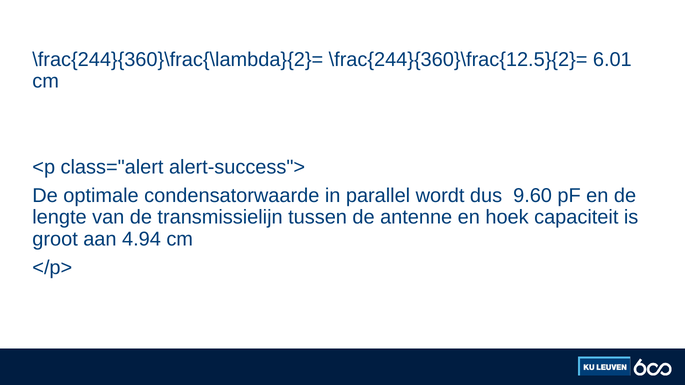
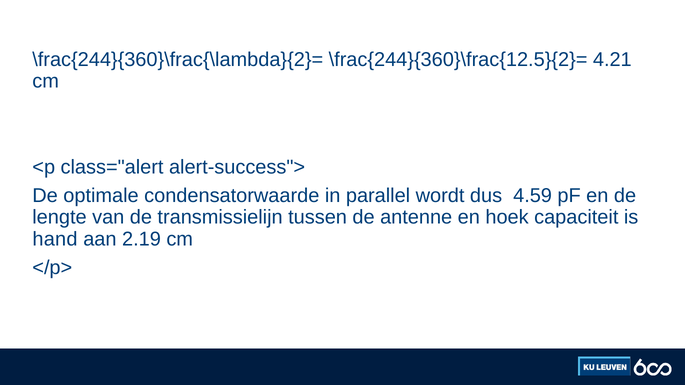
6.01: 6.01 -> 4.21 (612, 59)
9.60: 9.60 -> 4.59 (533, 196)
groot: groot -> hand (55, 239)
4.94: 4.94 -> 2.19 (141, 239)
